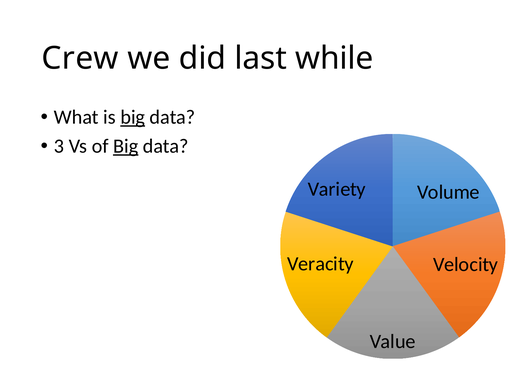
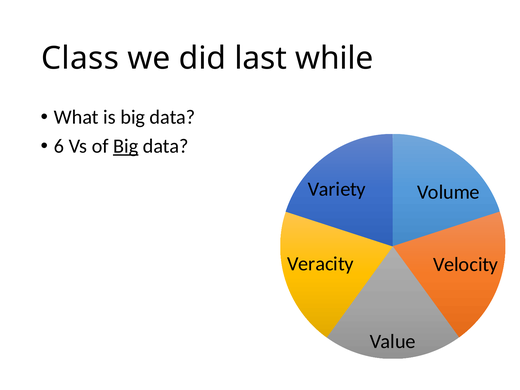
Crew: Crew -> Class (80, 58)
big underline: present -> none (133, 117)
3: 3 -> 6 (59, 146)
